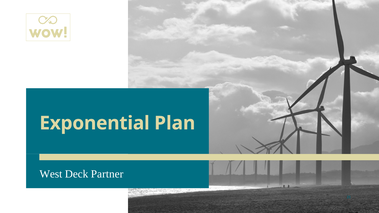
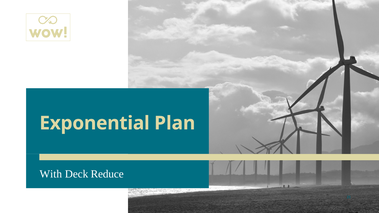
West: West -> With (51, 174)
Partner: Partner -> Reduce (107, 174)
